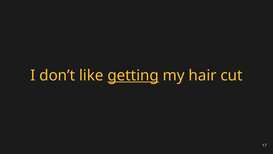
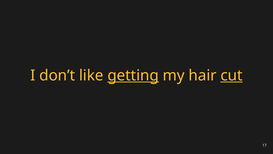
cut underline: none -> present (232, 75)
